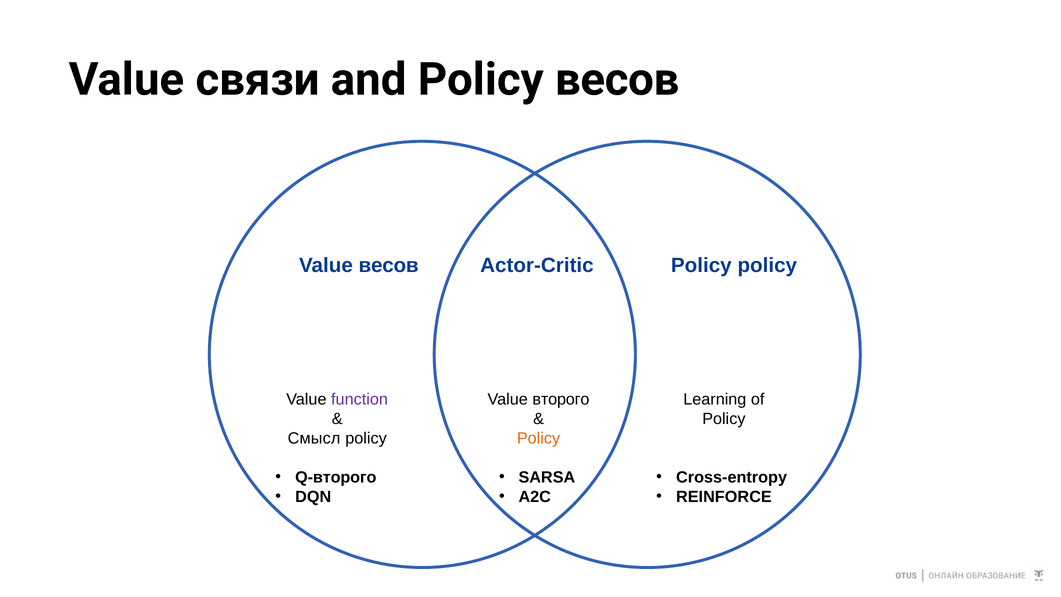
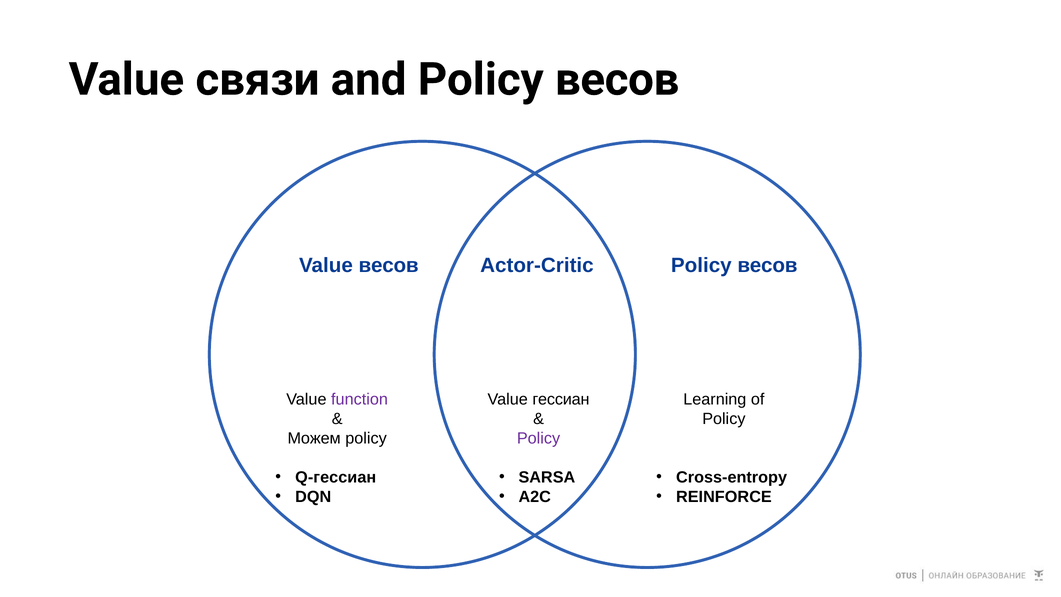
policy: policy -> весов (767, 265)
второго: второго -> гессиан (561, 399)
Смысл: Смысл -> Можем (314, 438)
Policy colour: orange -> purple (538, 438)
Q-второго: Q-второго -> Q-гессиан (336, 477)
